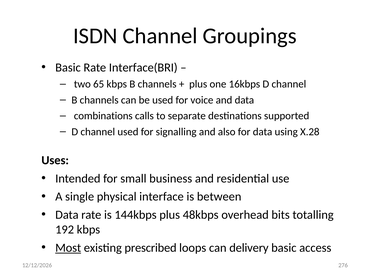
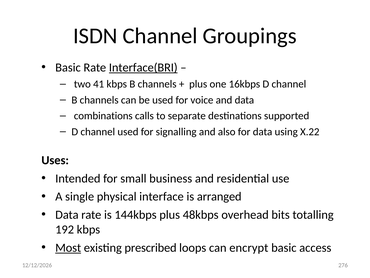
Interface(BRI underline: none -> present (143, 67)
65: 65 -> 41 (99, 84)
X.28: X.28 -> X.22 (310, 132)
between: between -> arranged (219, 196)
delivery: delivery -> encrypt (249, 247)
